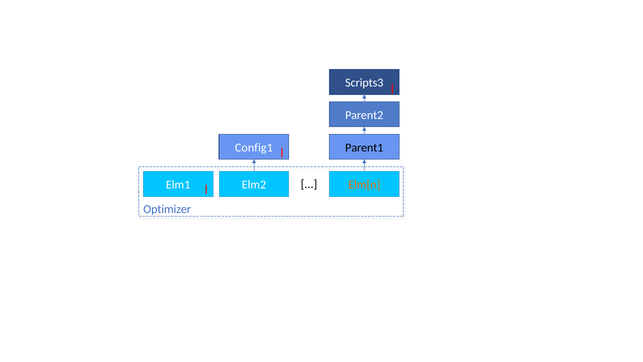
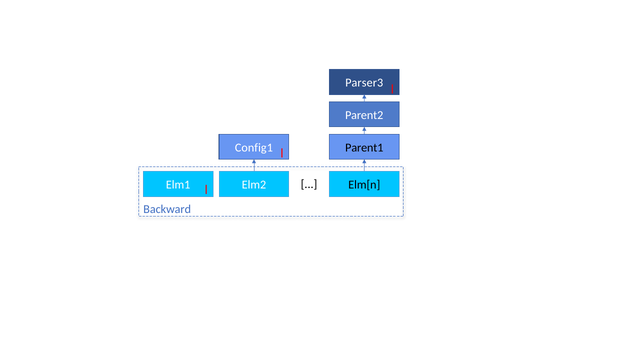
Scripts3: Scripts3 -> Parser3 (364, 83)
Elm[n colour: orange -> black (364, 184)
Optimizer: Optimizer -> Backward (167, 209)
